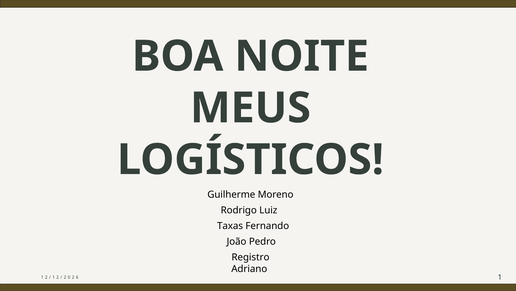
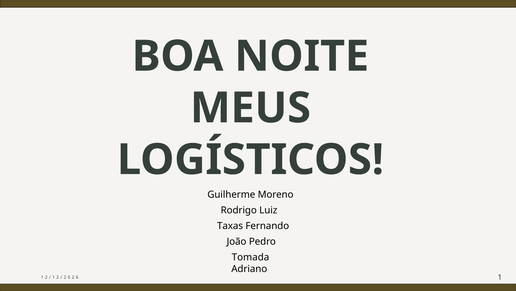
Registro: Registro -> Tomada (250, 257)
